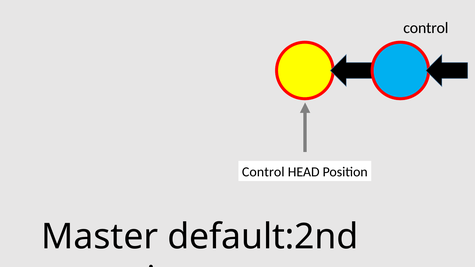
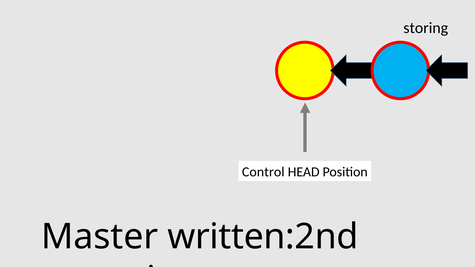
control: control -> storing (426, 28)
default:2nd: default:2nd -> written:2nd (263, 237)
